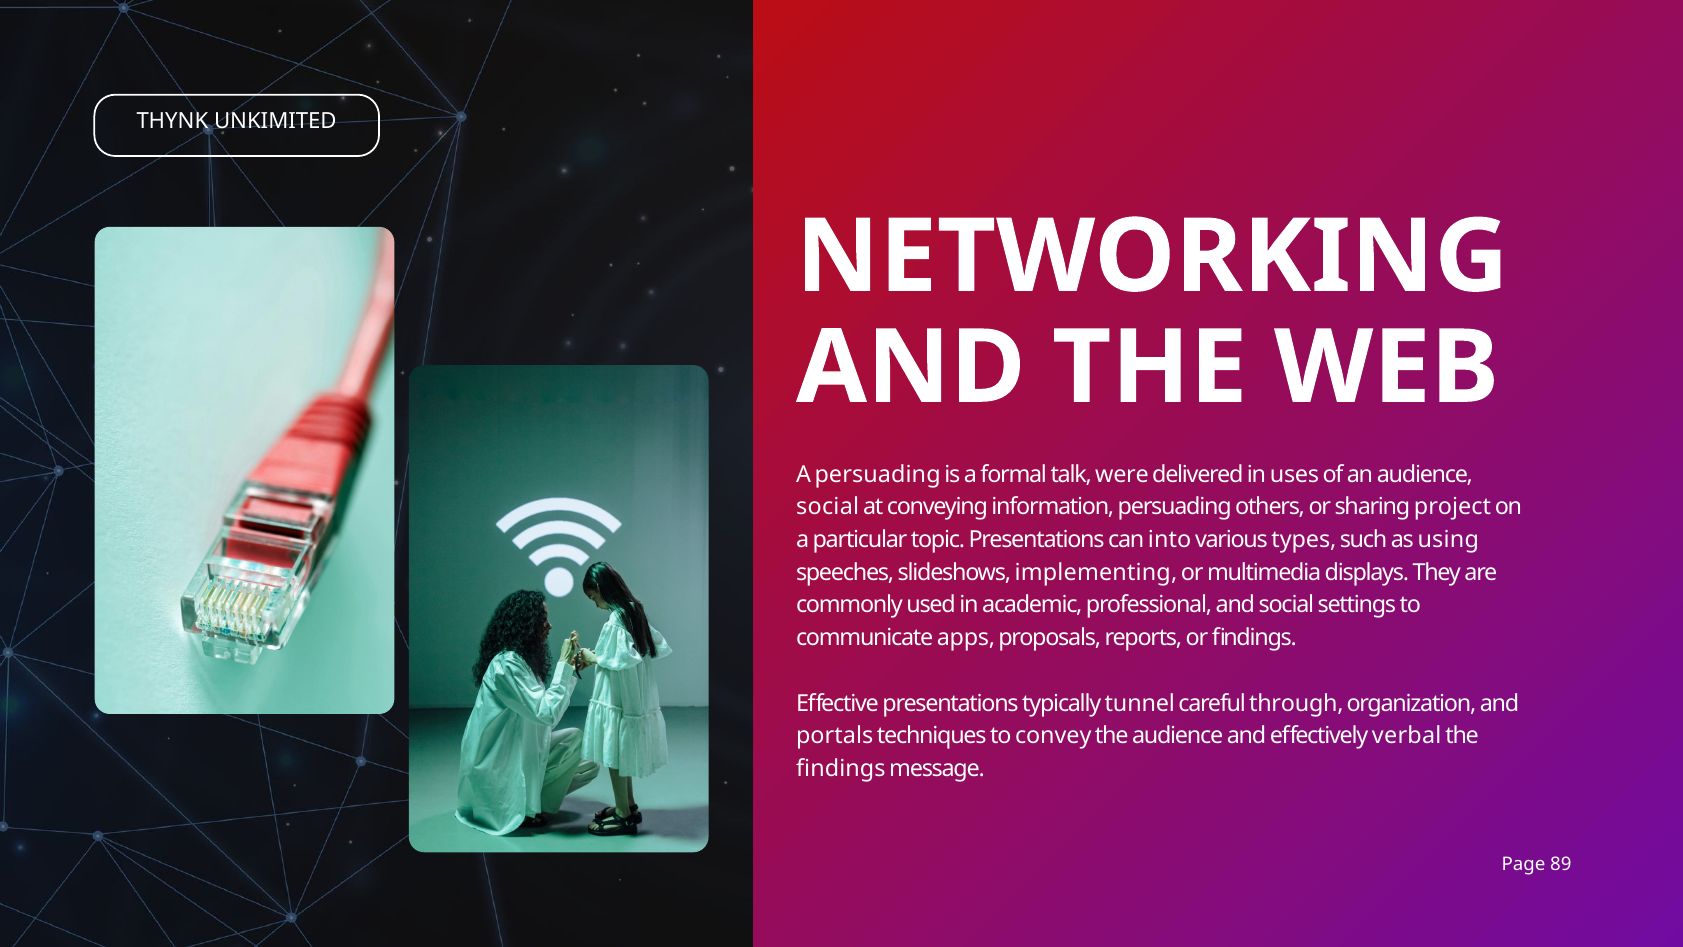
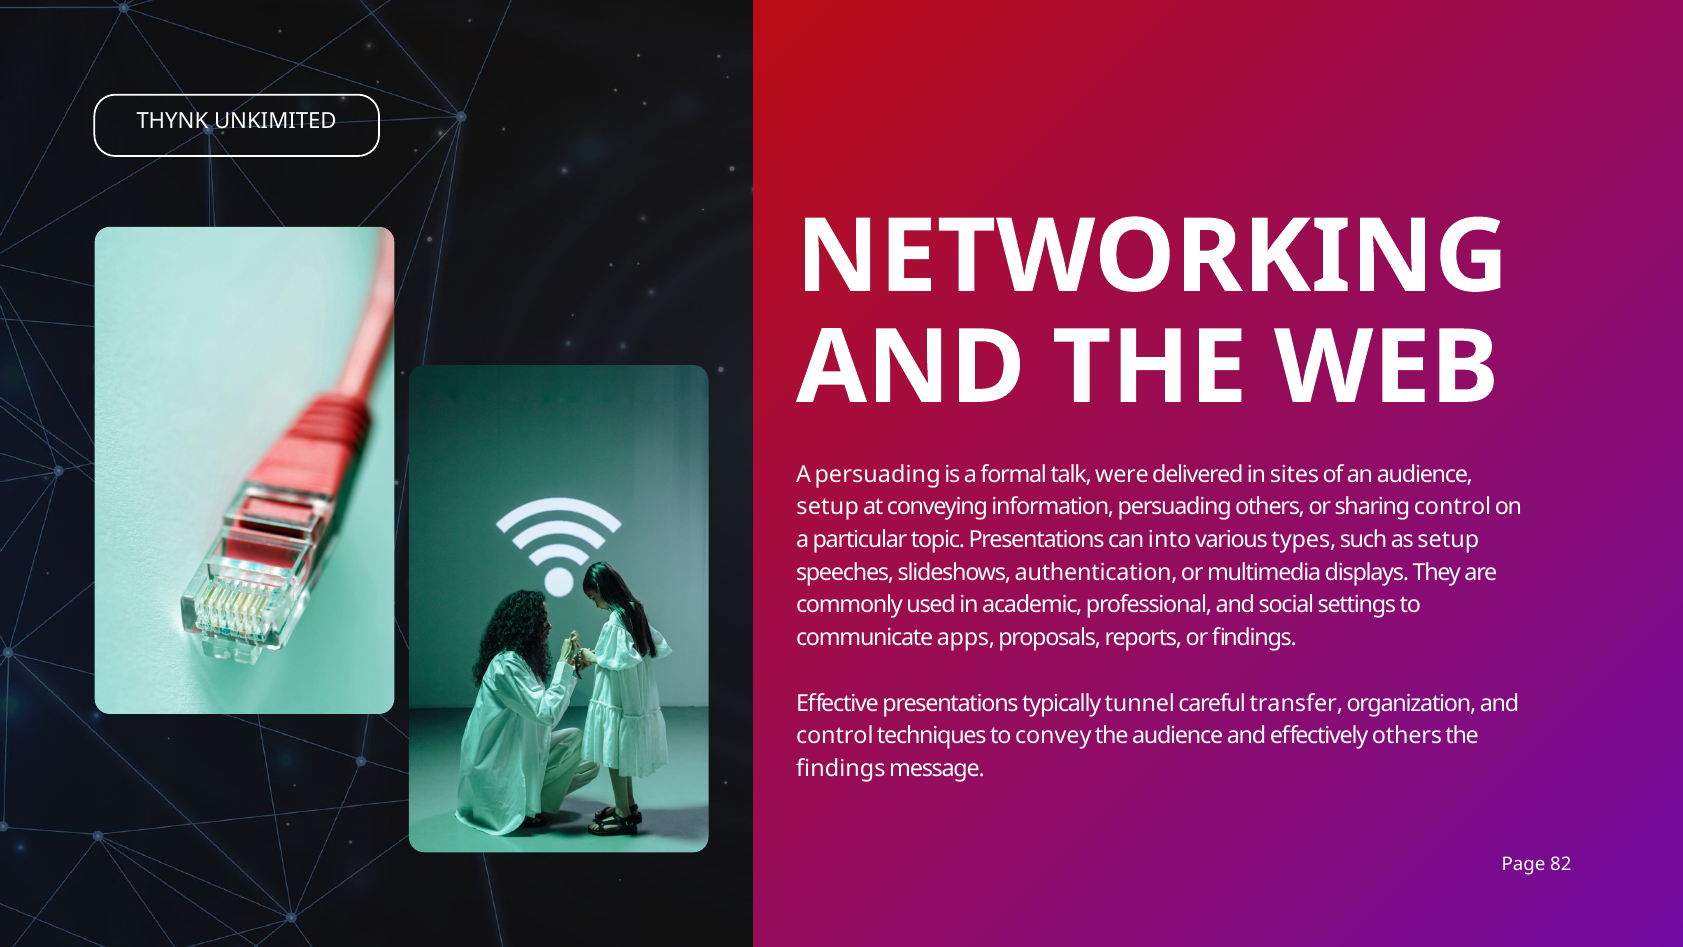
uses: uses -> sites (1294, 474)
social: social -> setup (828, 507)
sharing project: project -> control (1453, 507)
as using: using -> setup (1448, 540)
implementing: implementing -> authentication (1096, 572)
through: through -> transfer (1296, 703)
portals: portals -> control (835, 736)
effectively verbal: verbal -> others (1407, 736)
89: 89 -> 82 (1561, 864)
